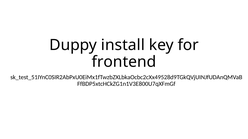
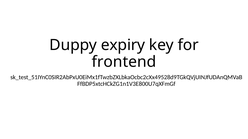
install: install -> expiry (123, 45)
